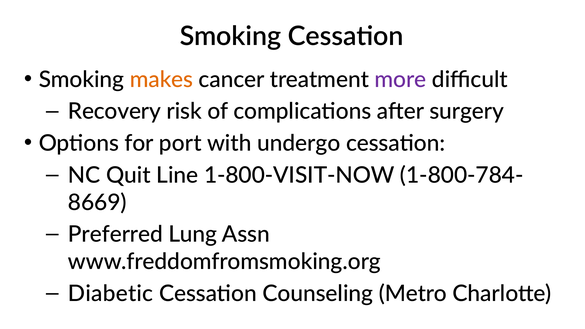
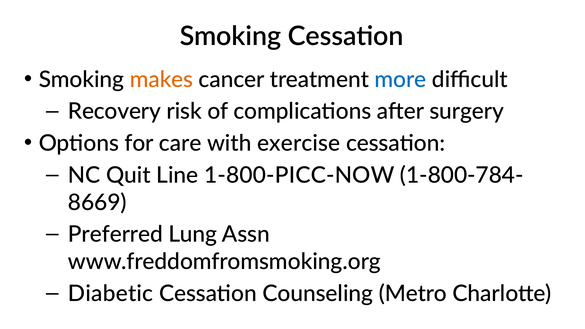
more colour: purple -> blue (400, 80)
port: port -> care (180, 143)
undergo: undergo -> exercise (299, 143)
1-800-VISIT-NOW: 1-800-VISIT-NOW -> 1-800-PICC-NOW (299, 175)
